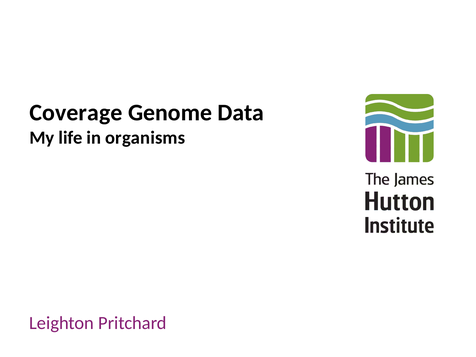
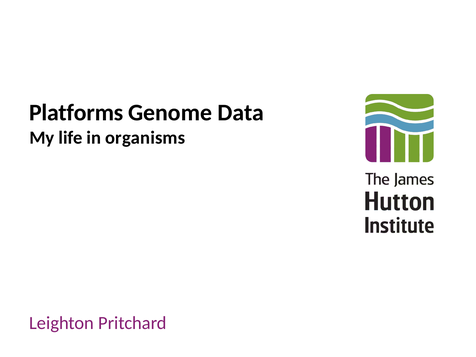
Coverage: Coverage -> Platforms (76, 113)
